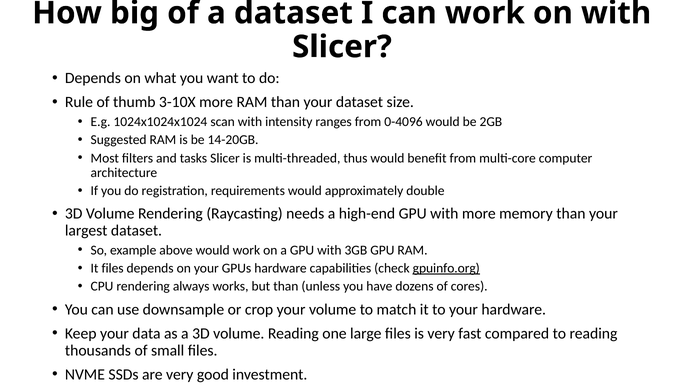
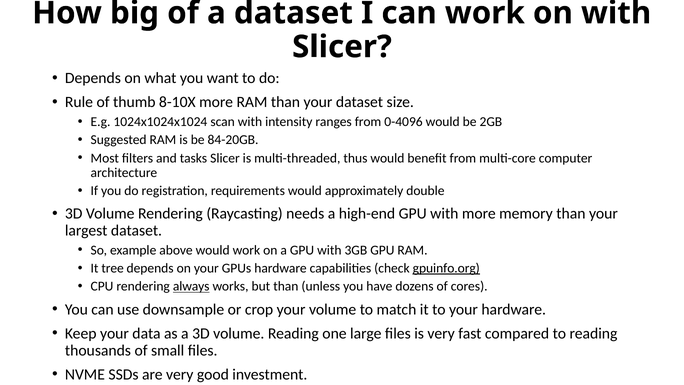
3-10X: 3-10X -> 8-10X (177, 102)
14-20GB: 14-20GB -> 84-20GB (233, 140)
It files: files -> tree (113, 268)
always underline: none -> present (191, 286)
